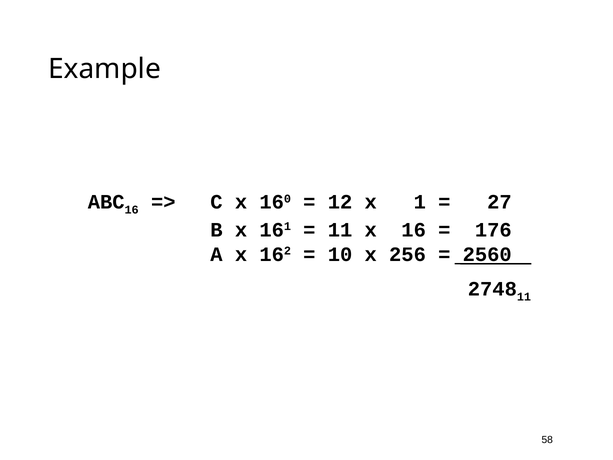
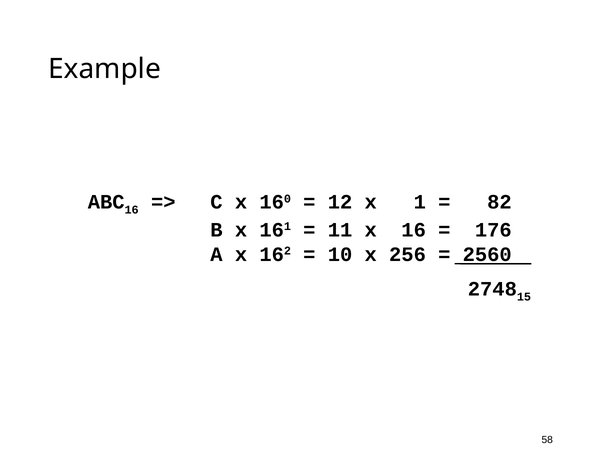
27: 27 -> 82 (499, 202)
11: 11 -> 15 (524, 297)
